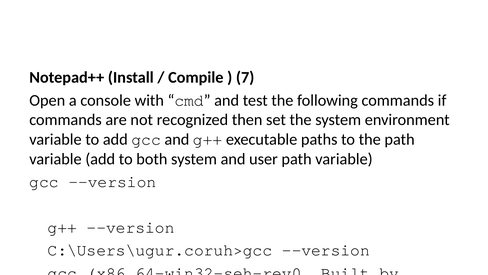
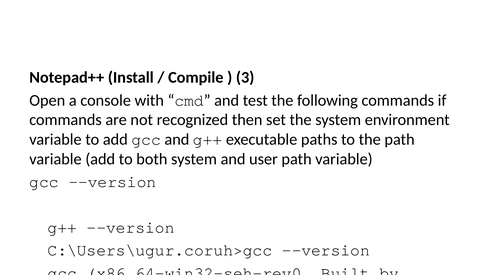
7: 7 -> 3 (245, 77)
